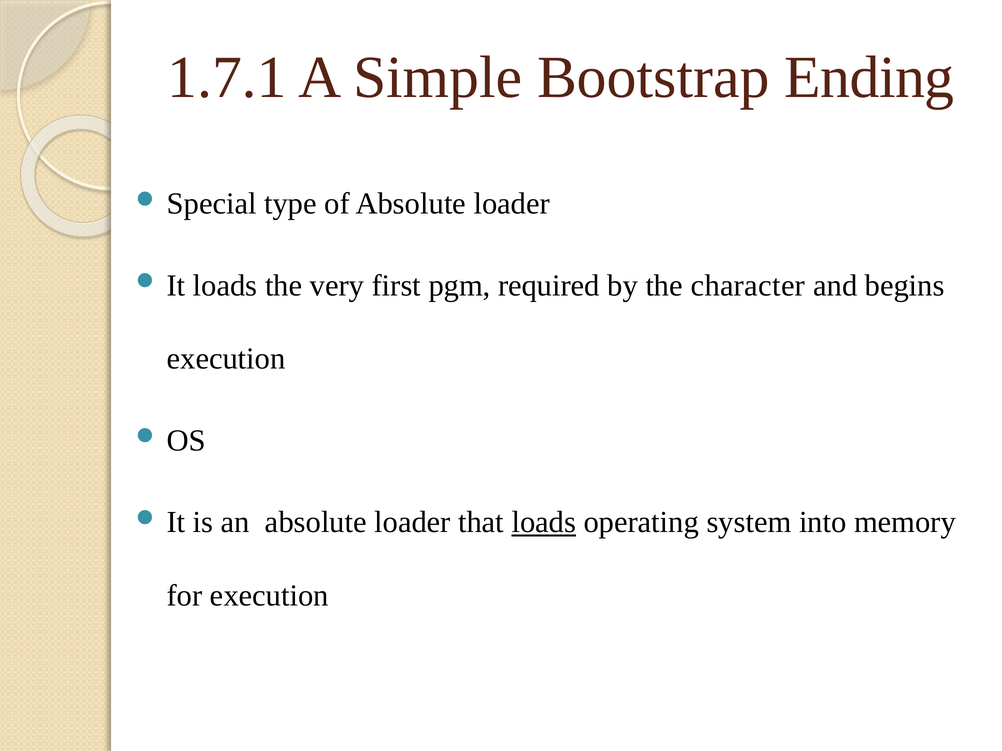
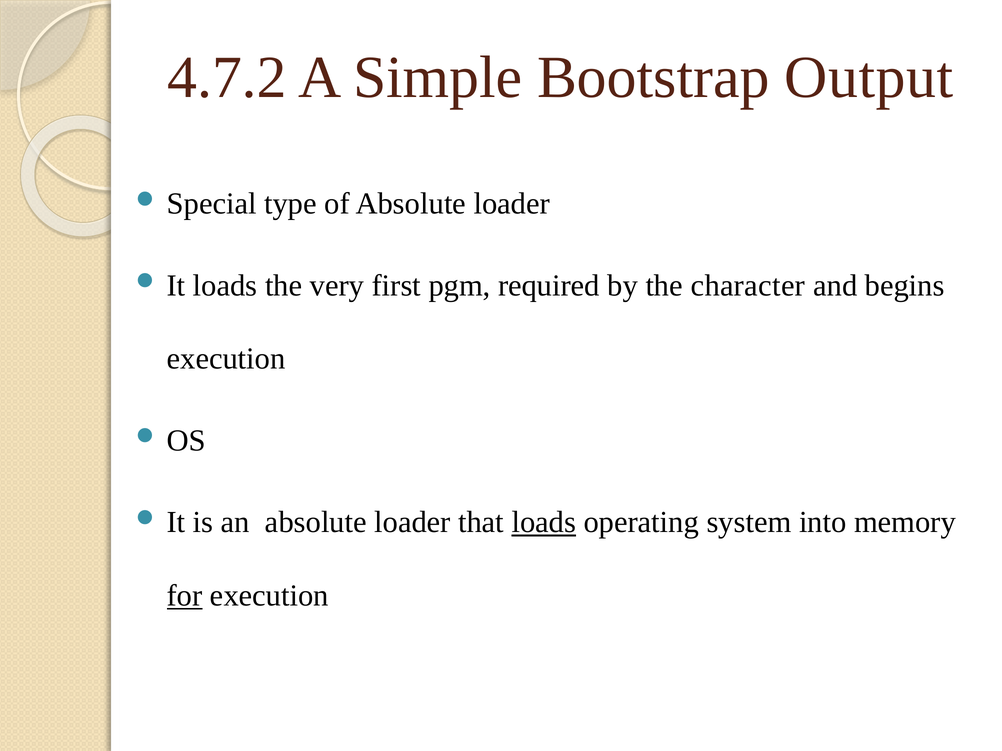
1.7.1: 1.7.1 -> 4.7.2 (227, 78)
Ending: Ending -> Output (869, 78)
for underline: none -> present (185, 596)
